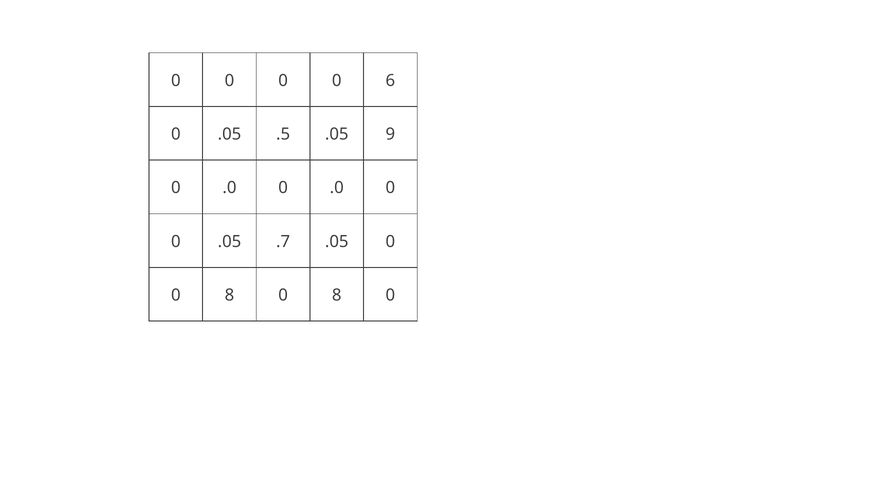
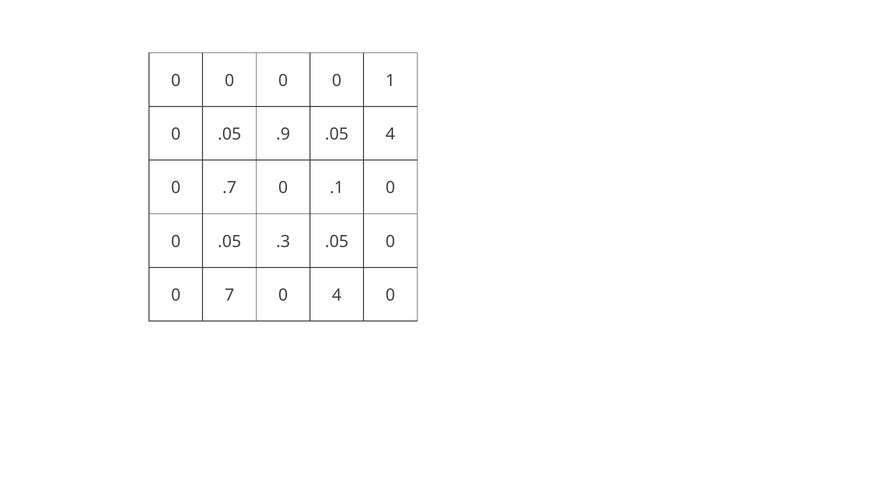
6: 6 -> 1 (390, 81)
.5: .5 -> .9 (283, 134)
.05 9: 9 -> 4 (390, 134)
.0: .0 -> .7 (229, 188)
.0: .0 -> .1 (337, 188)
.7: .7 -> .3 (283, 241)
8: 8 -> 7 (229, 295)
8: 8 -> 4 (337, 295)
